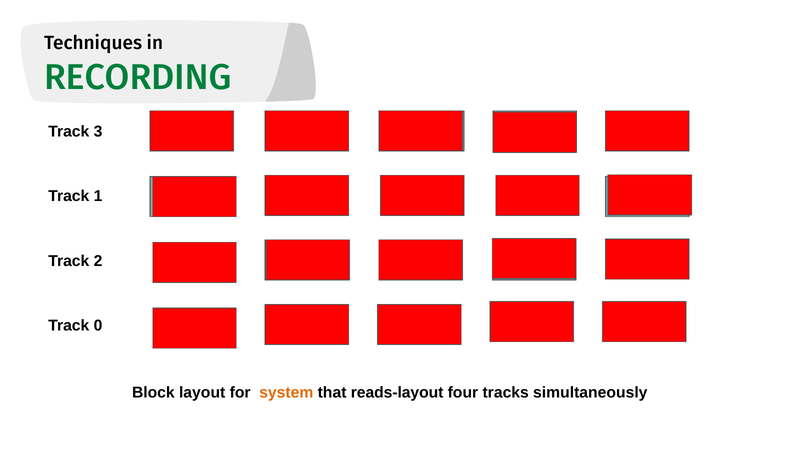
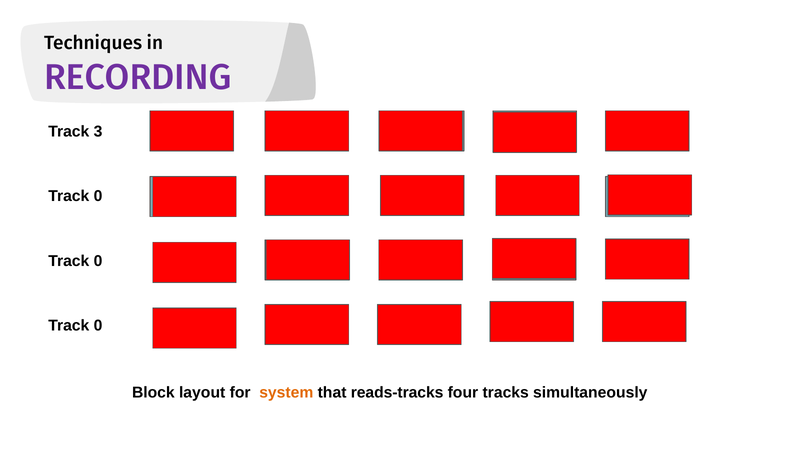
RECORDING colour: green -> purple (138, 77)
1: 1 -> 0 (98, 196)
2: 2 -> 0 (98, 261)
reads-layout: reads-layout -> reads-tracks (397, 392)
